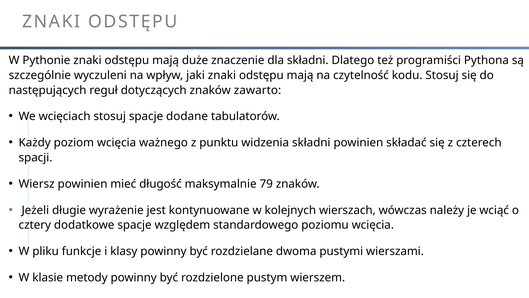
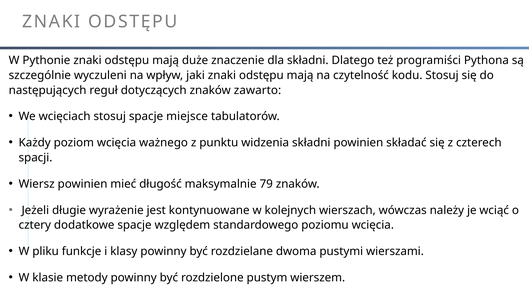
dodane: dodane -> miejsce (187, 116)
